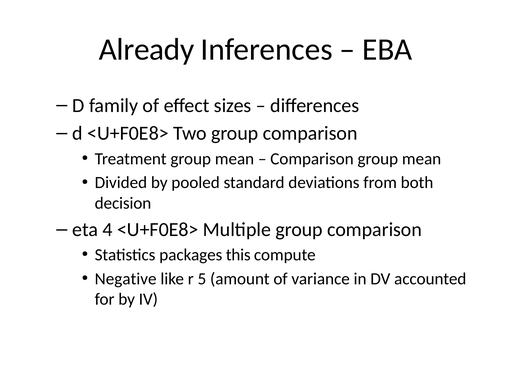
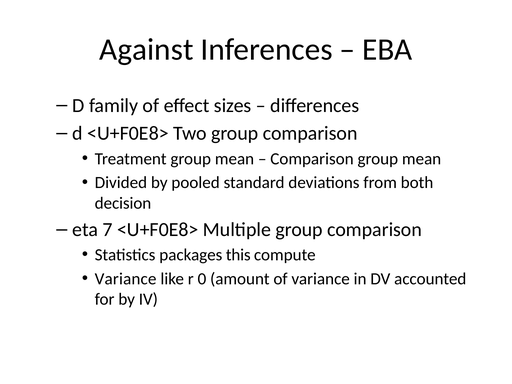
Already: Already -> Against (146, 50)
4: 4 -> 7 (108, 230)
Negative: Negative -> Variance (126, 279)
5: 5 -> 0 (202, 279)
